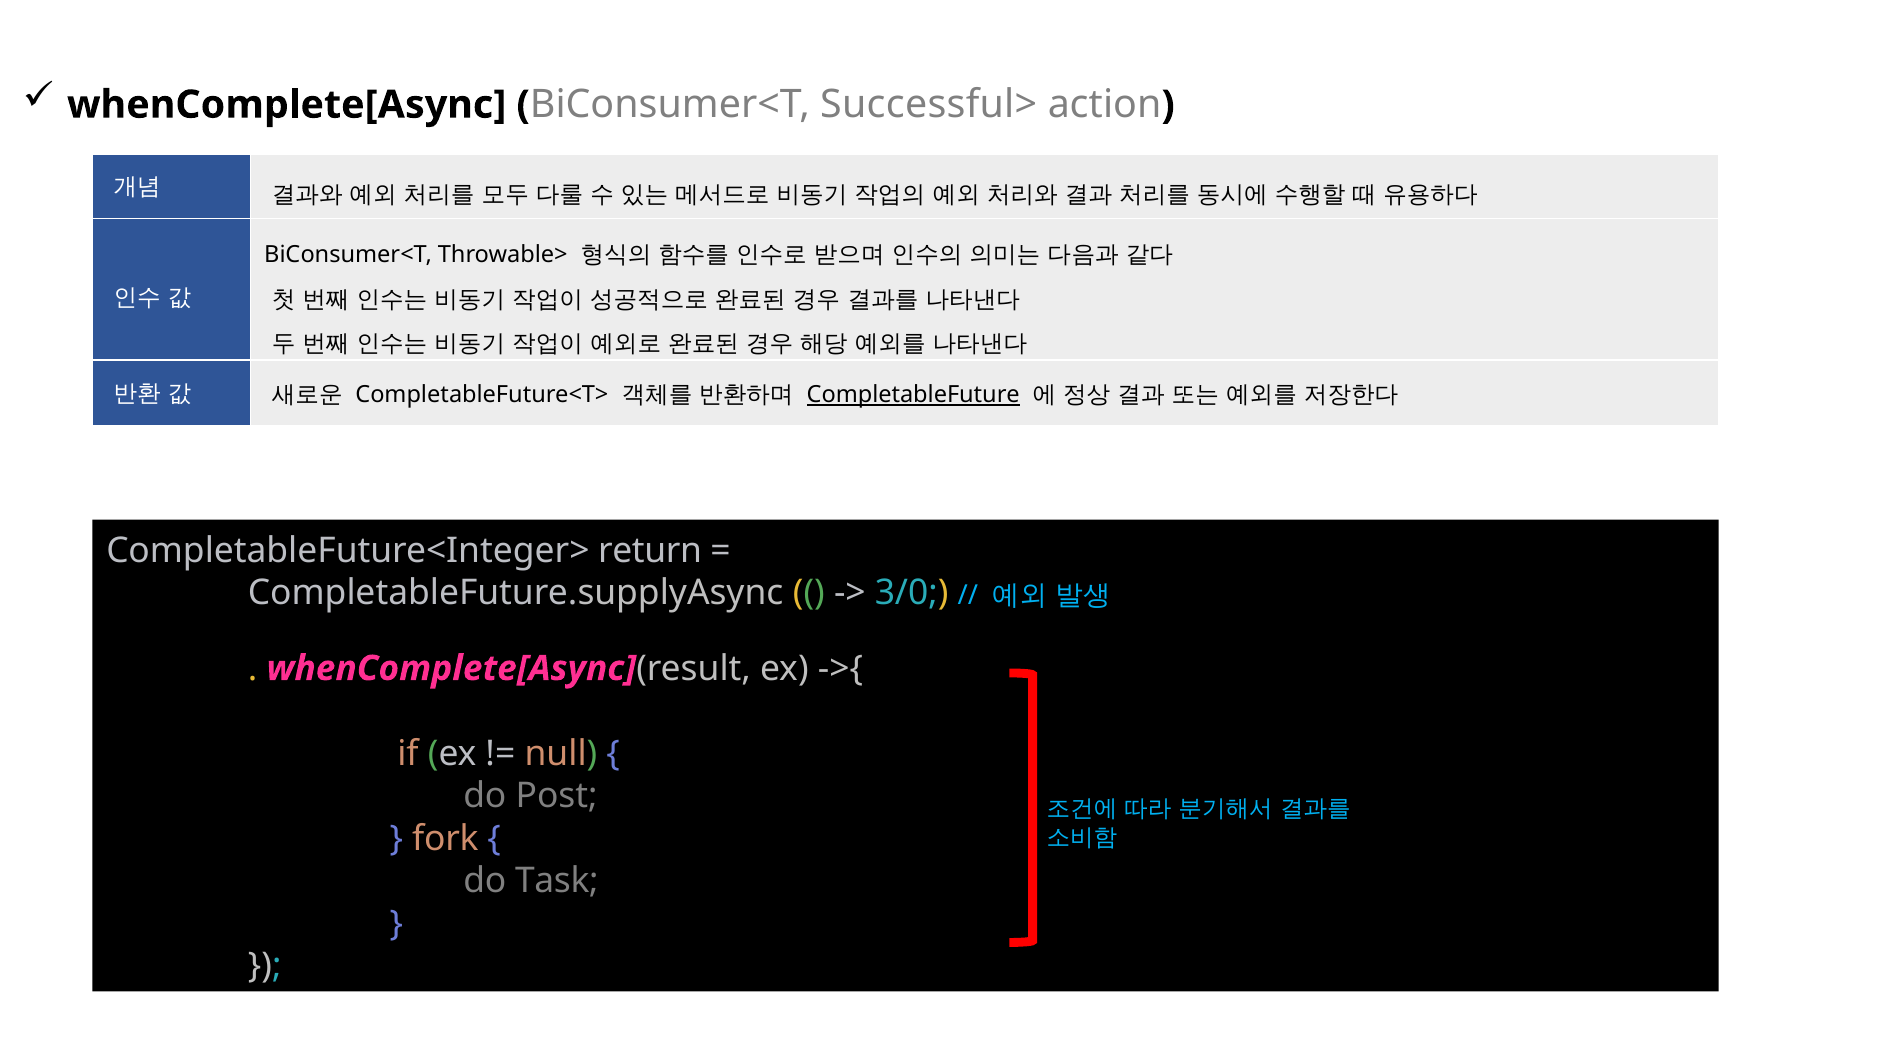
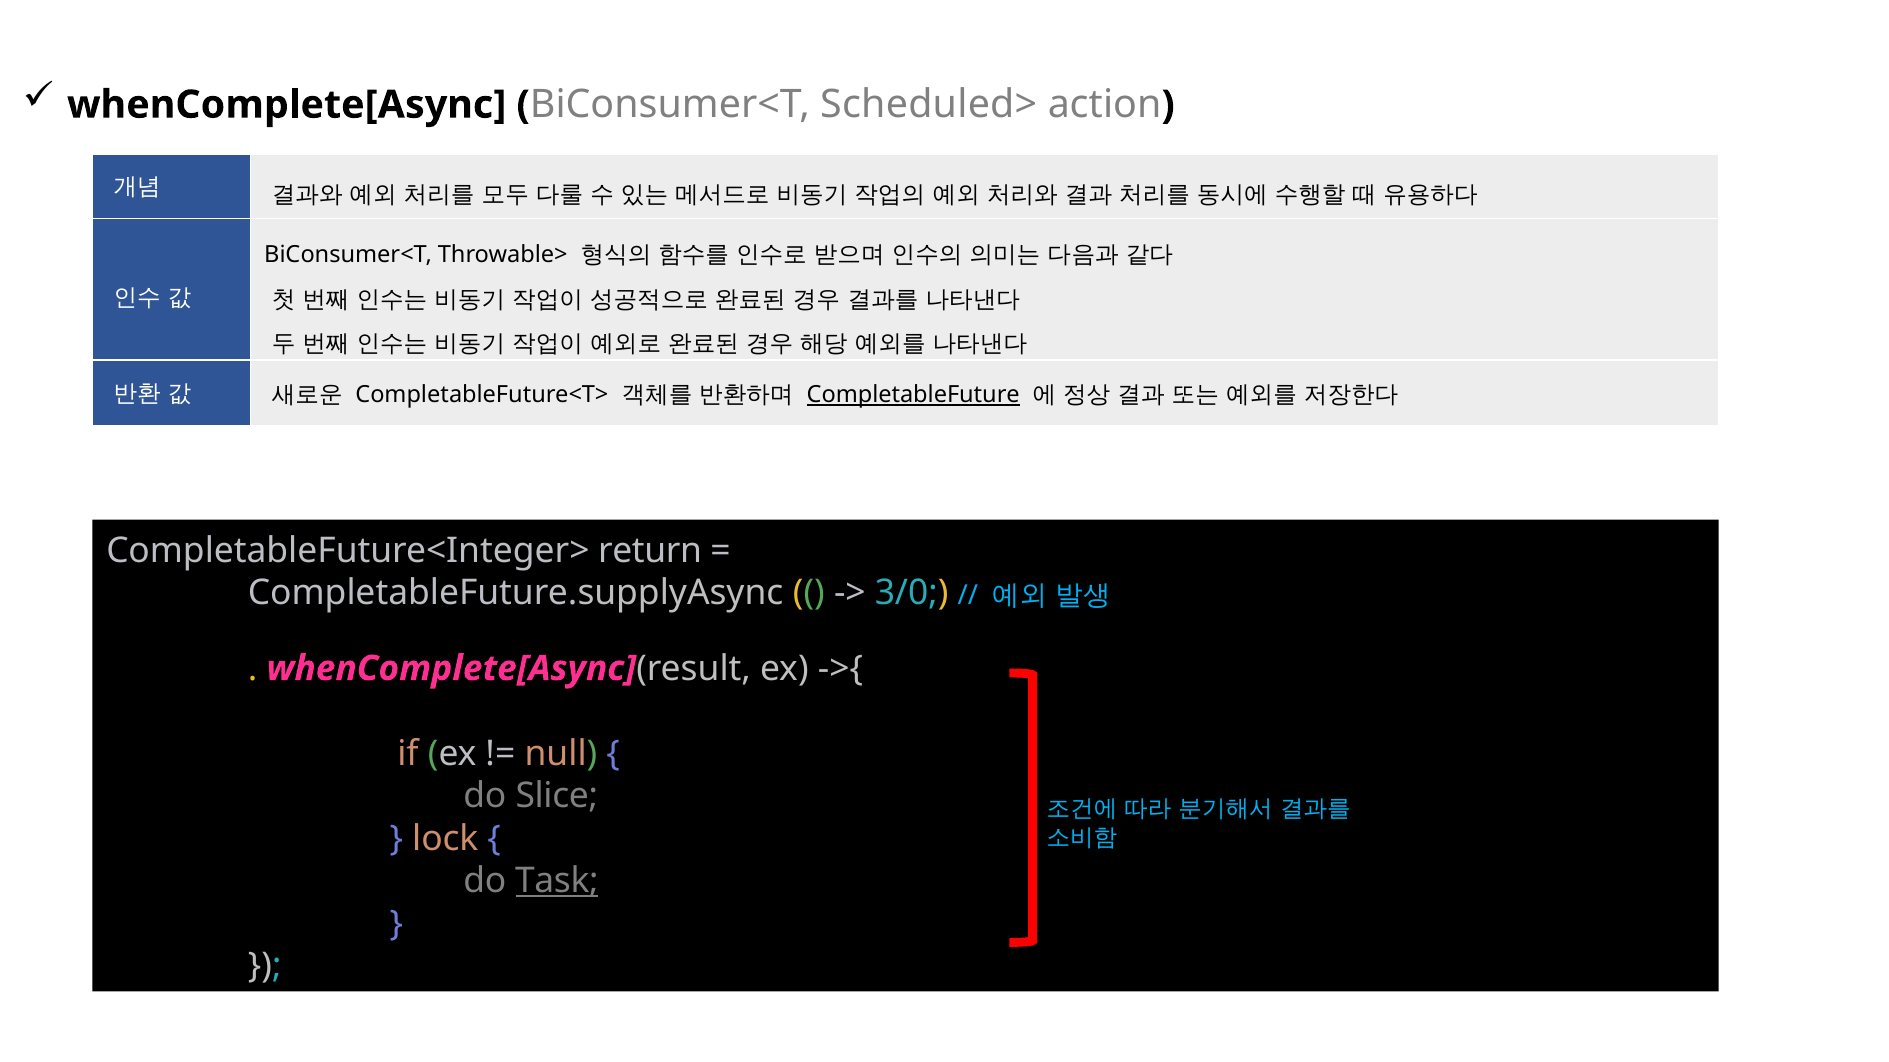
Successful>: Successful> -> Scheduled> (929, 105)
Post: Post -> Slice (557, 796)
fork: fork -> lock (445, 839)
Task underline: none -> present (557, 881)
